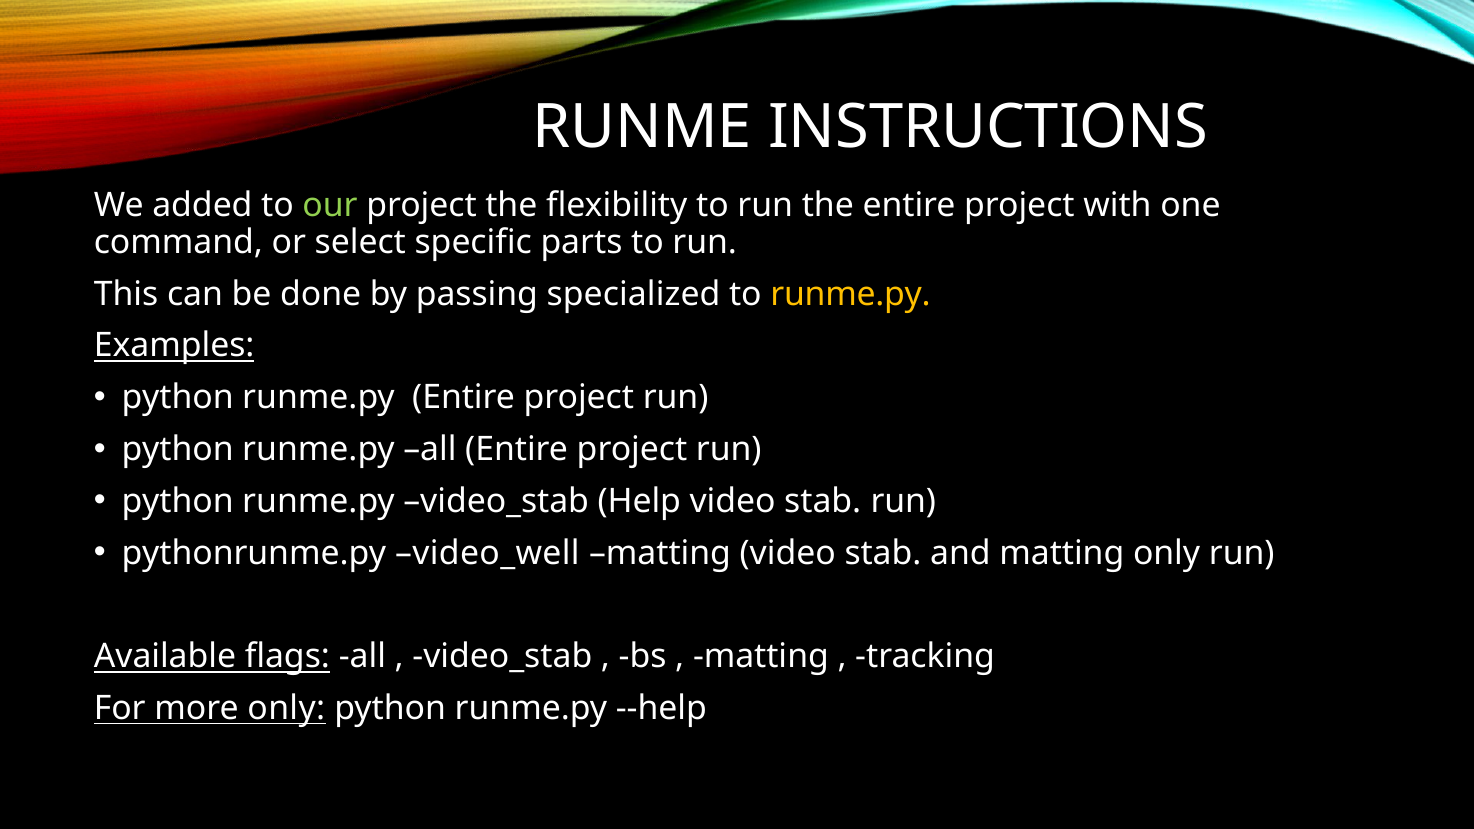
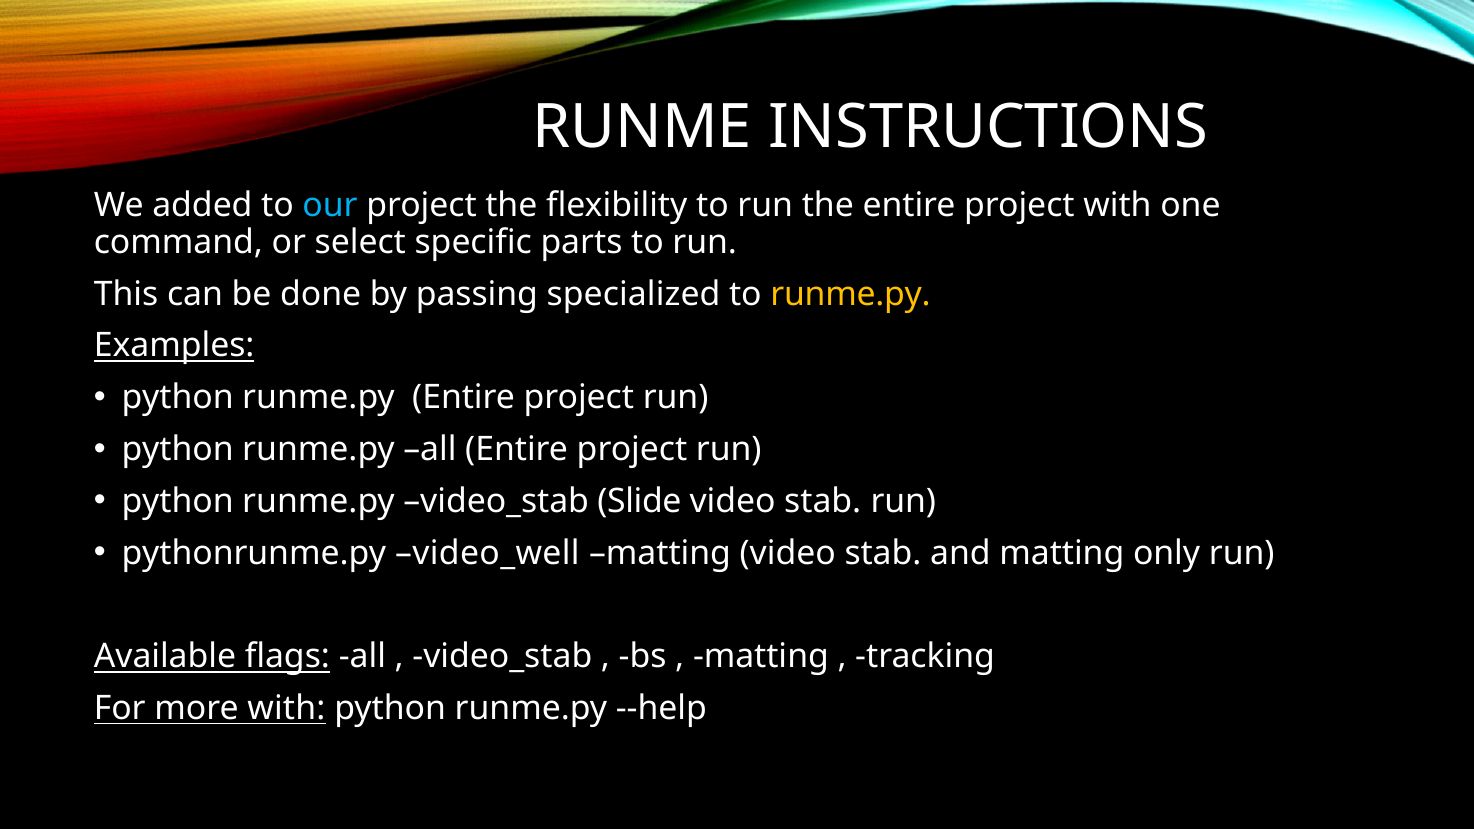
our colour: light green -> light blue (330, 206)
Help: Help -> Slide (639, 501)
more only: only -> with (286, 708)
